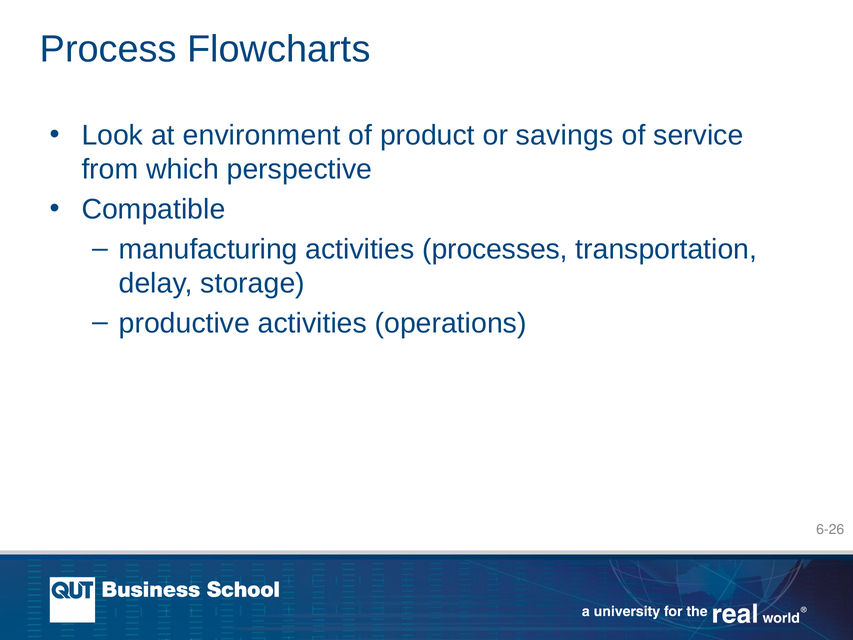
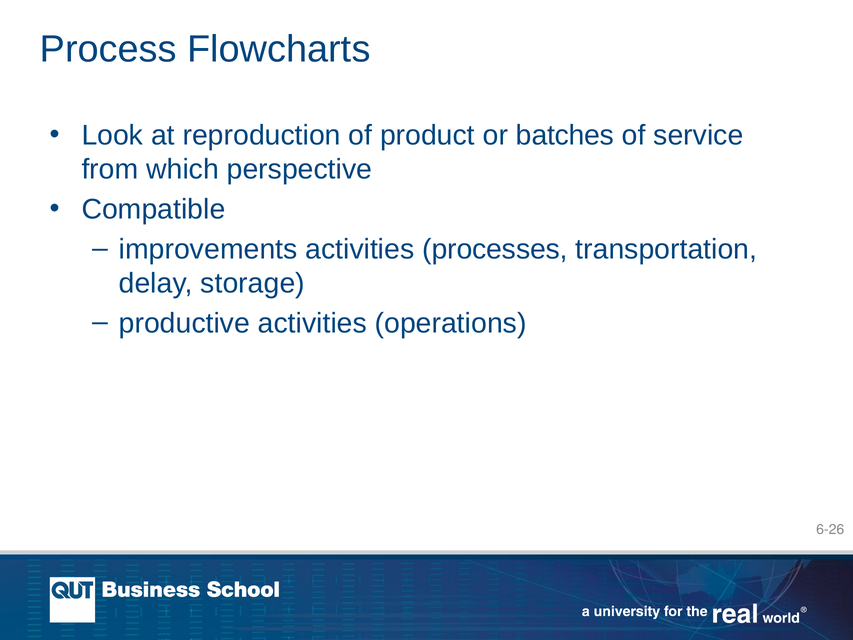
environment: environment -> reproduction (262, 135)
savings: savings -> batches (565, 135)
manufacturing: manufacturing -> improvements (208, 249)
